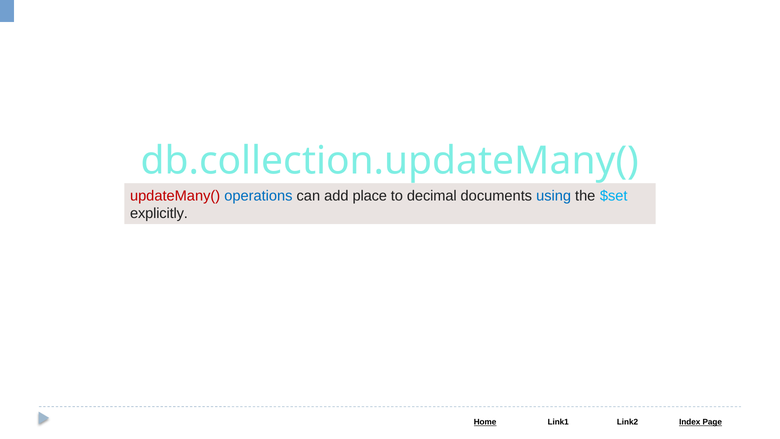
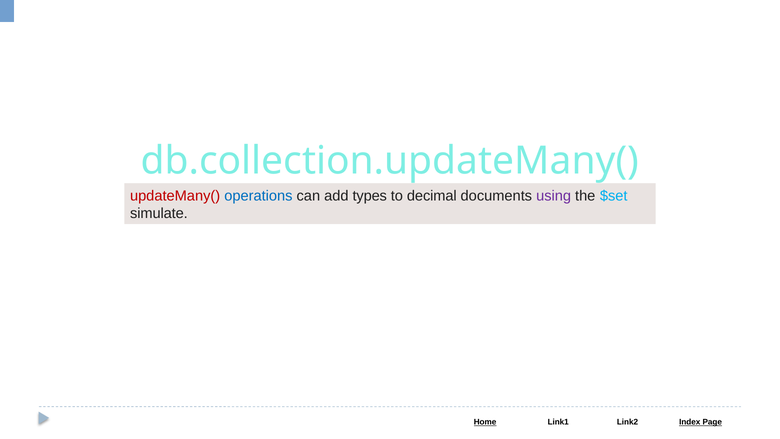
place: place -> types (370, 196)
using colour: blue -> purple (554, 196)
explicitly: explicitly -> simulate (159, 213)
